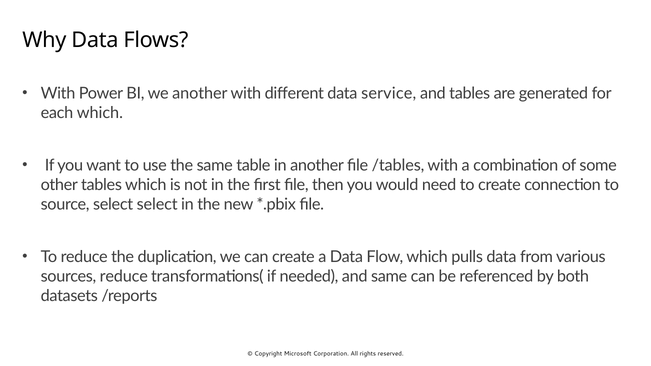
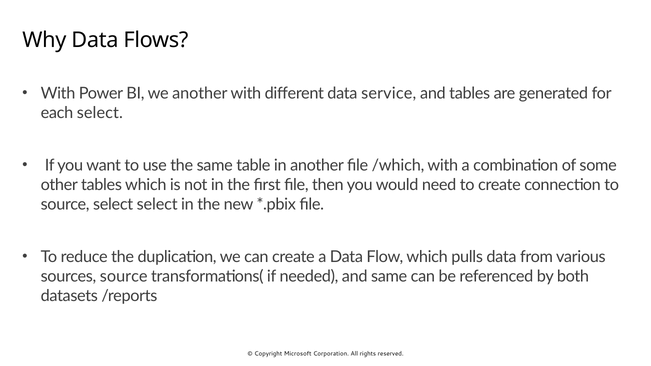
each which: which -> select (100, 113)
/tables: /tables -> /which (398, 165)
sources reduce: reduce -> source (124, 276)
